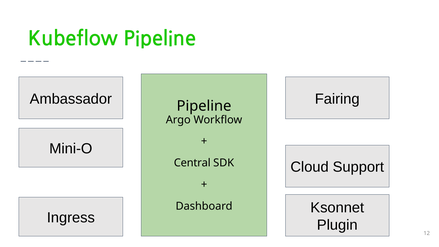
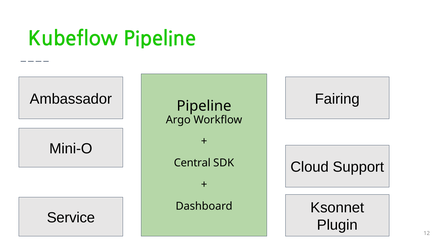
Ingress: Ingress -> Service (71, 218)
